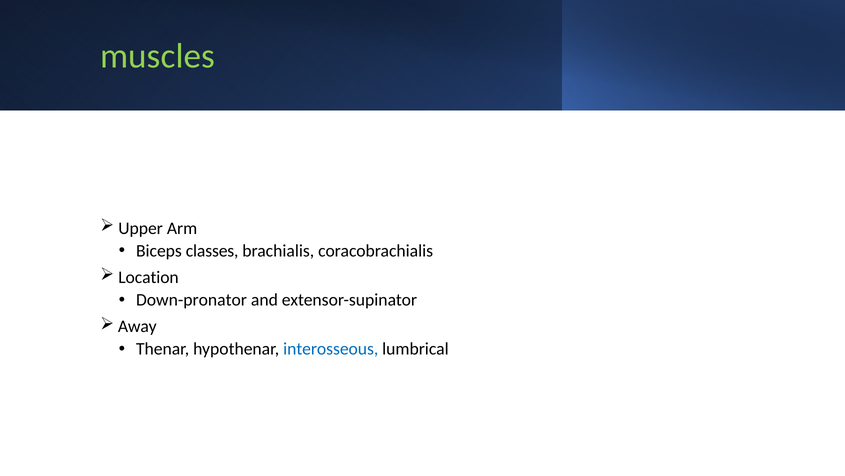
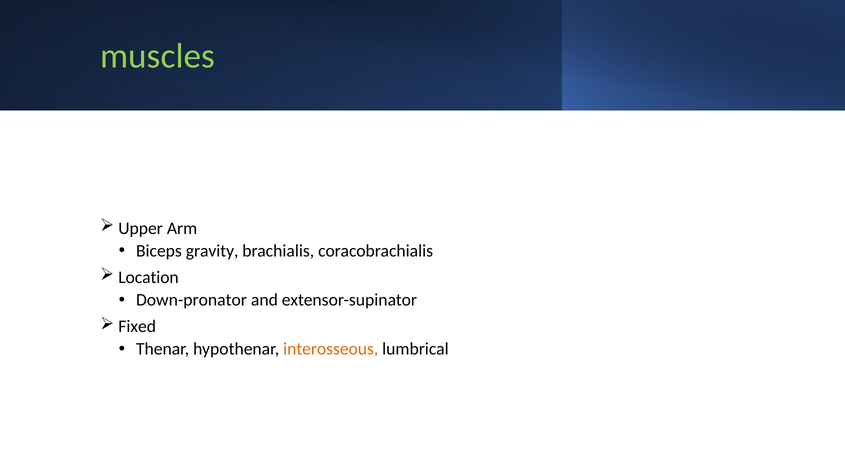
classes: classes -> gravity (212, 251)
Away: Away -> Fixed (137, 326)
interosseous colour: blue -> orange (331, 349)
